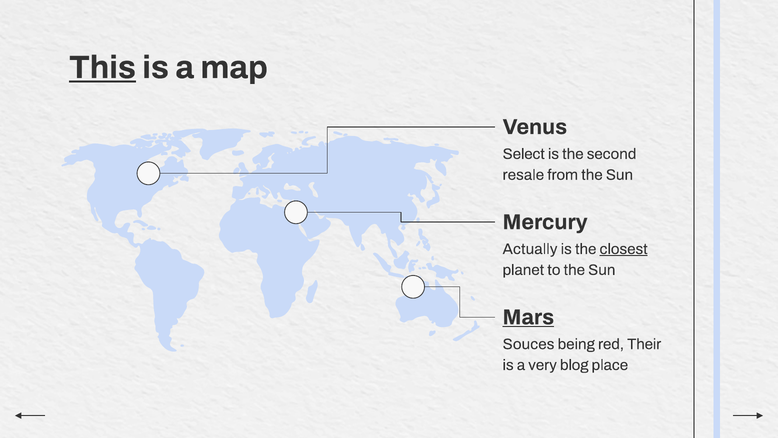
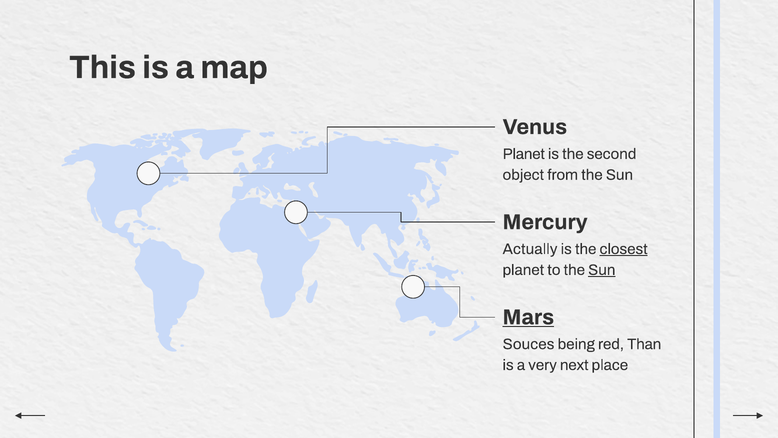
This underline: present -> none (102, 67)
Select: Select -> Planet (524, 154)
resale: resale -> object (523, 175)
Sun underline: none -> present (602, 270)
Their: Their -> Than (644, 344)
blog: blog -> next (574, 365)
